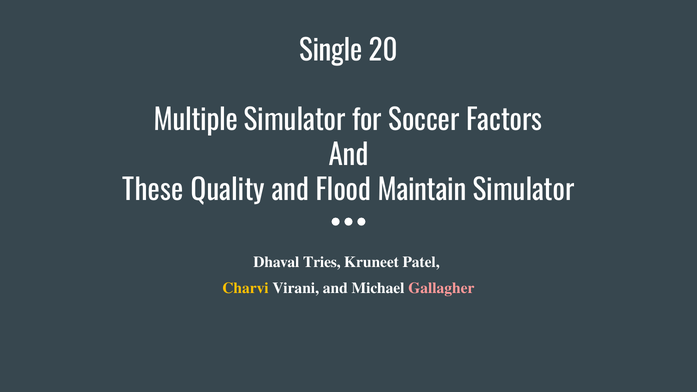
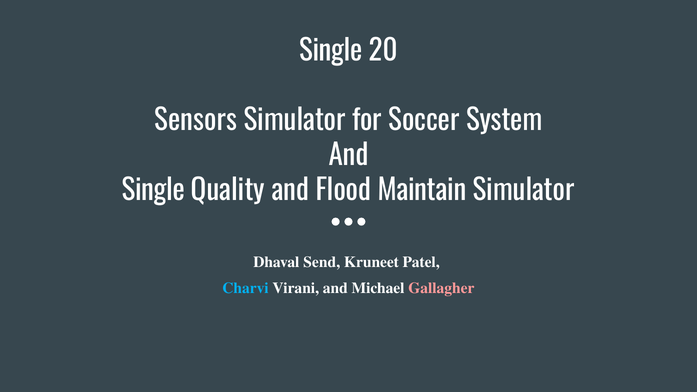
Multiple: Multiple -> Sensors (196, 121)
Factors: Factors -> System (504, 121)
These: These -> Single (153, 190)
Tries: Tries -> Send (322, 262)
Charvi colour: yellow -> light blue (245, 288)
